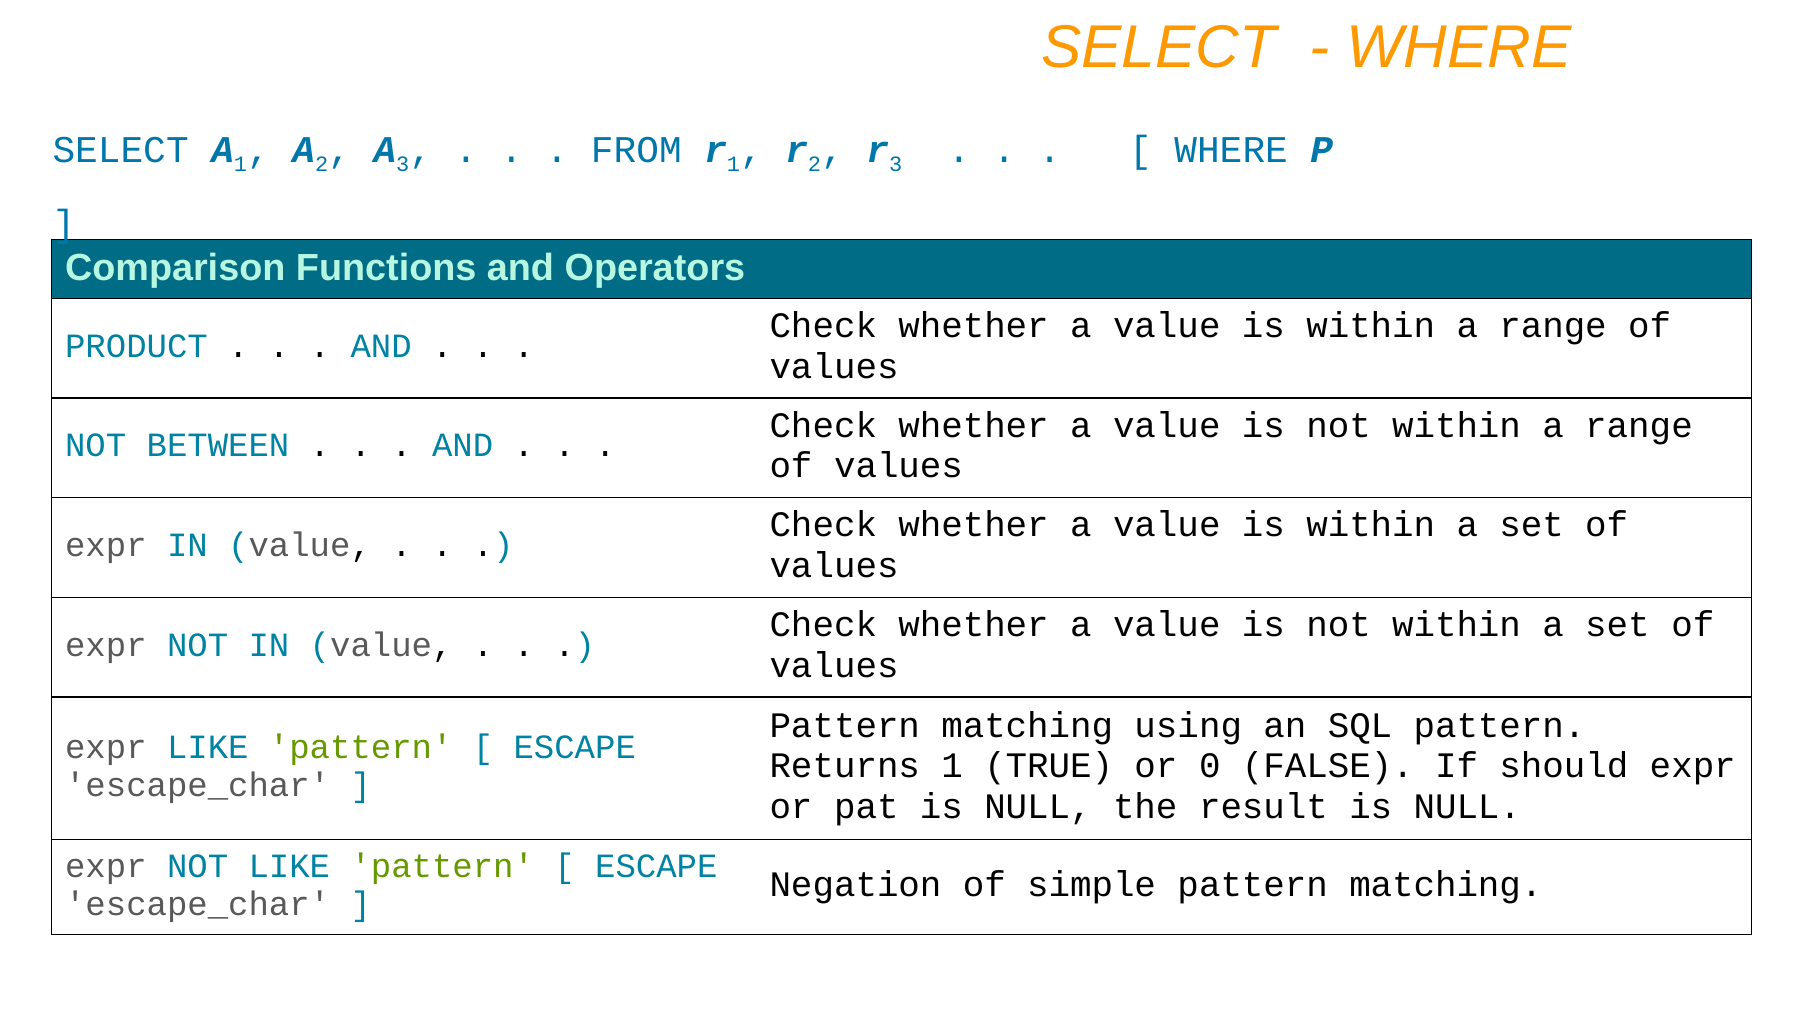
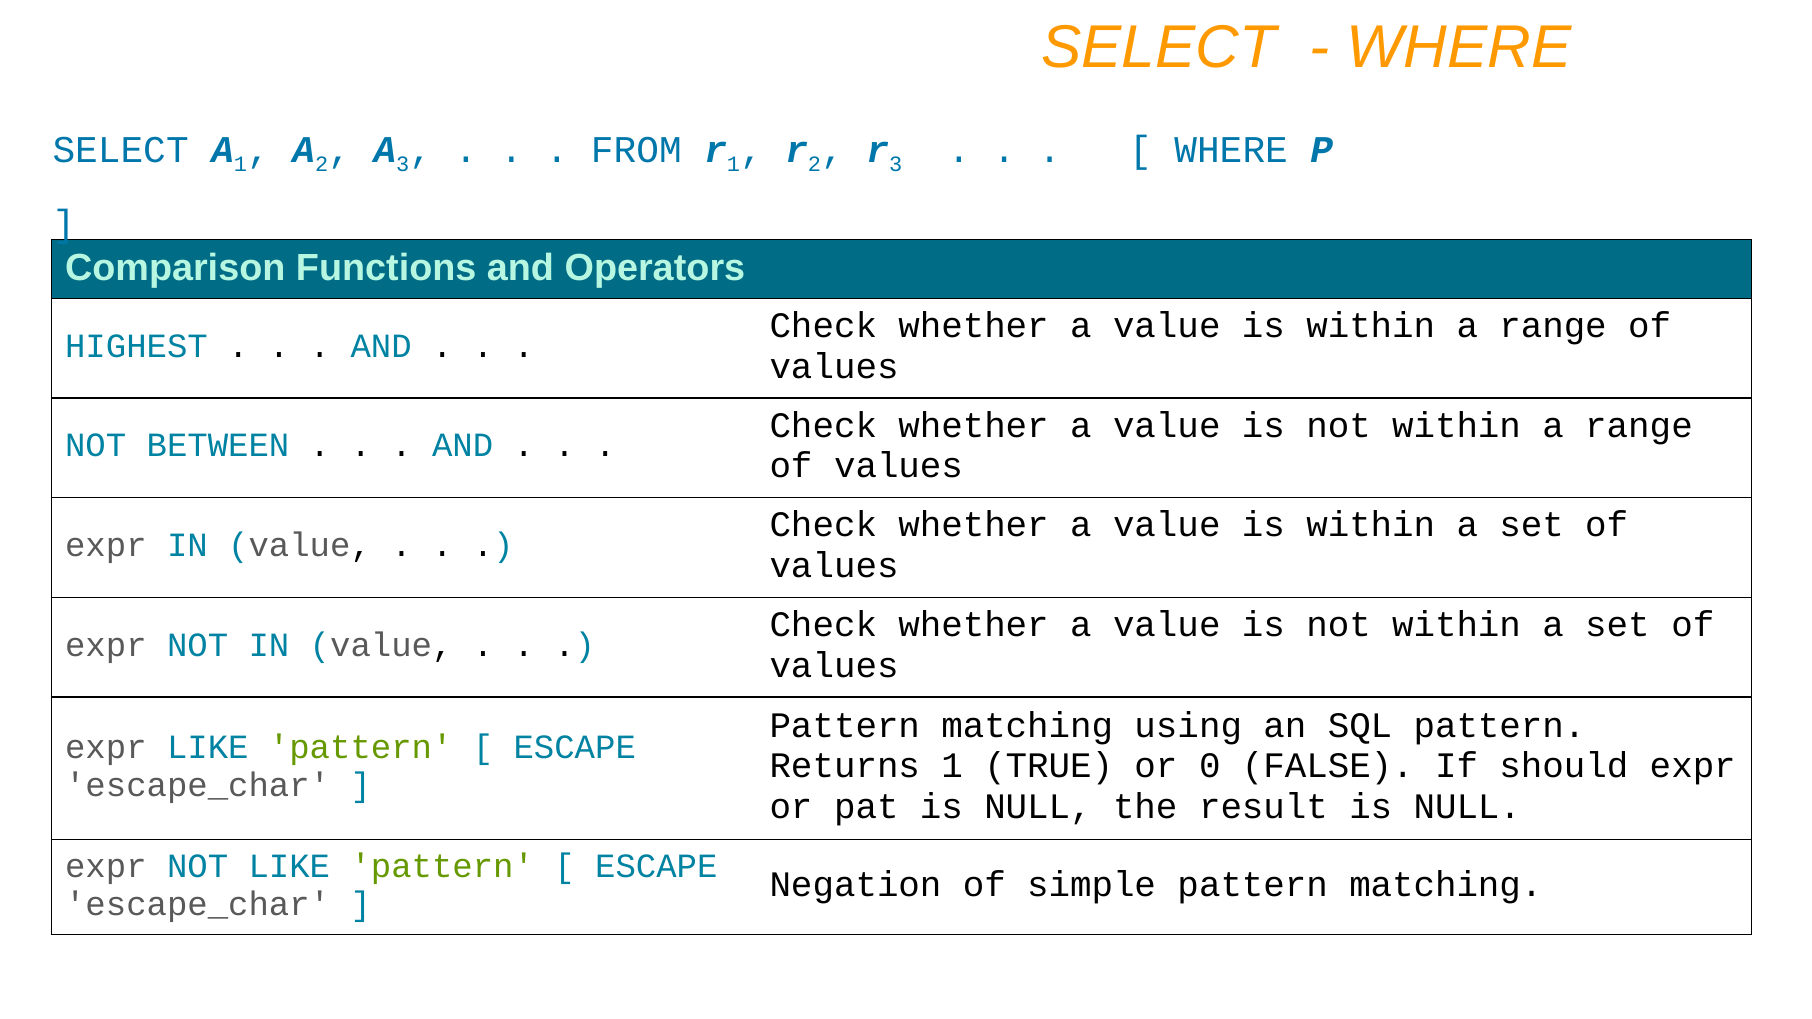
PRODUCT: PRODUCT -> HIGHEST (136, 346)
